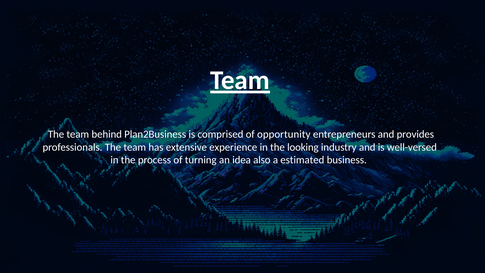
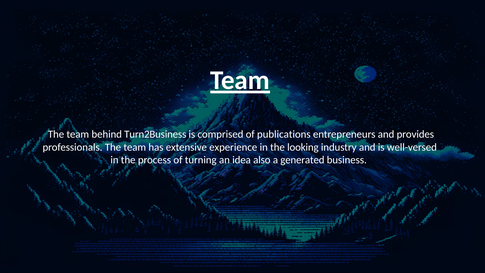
Plan2Business: Plan2Business -> Turn2Business (155, 134)
opportunity: opportunity -> publications (284, 134)
estimated: estimated -> generated (302, 160)
